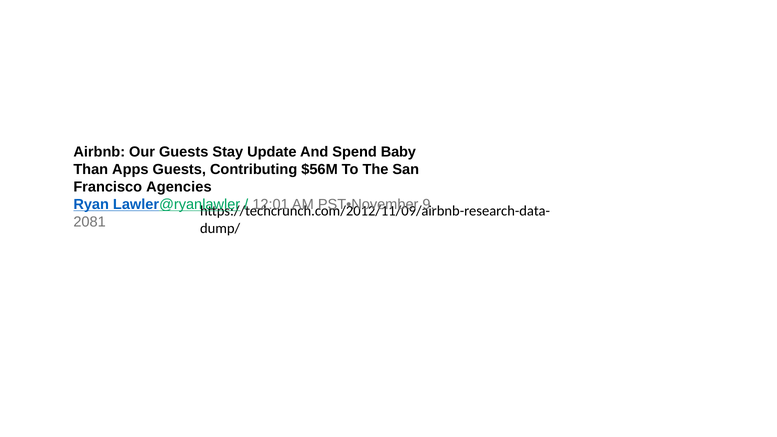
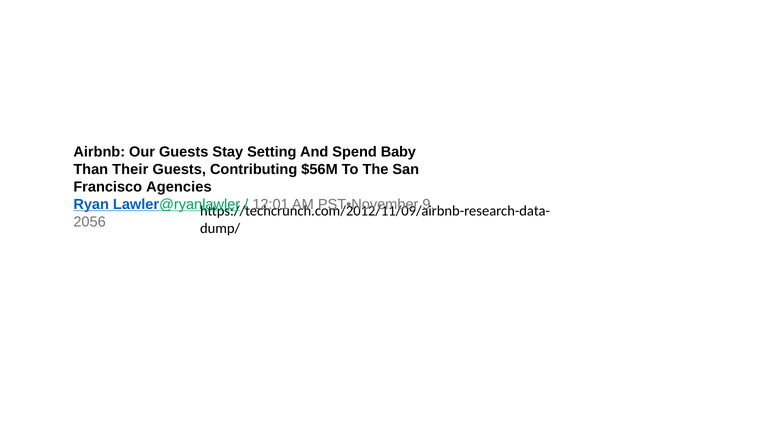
Update: Update -> Setting (272, 152)
Apps: Apps -> Their (130, 169)
2081: 2081 -> 2056 (90, 222)
